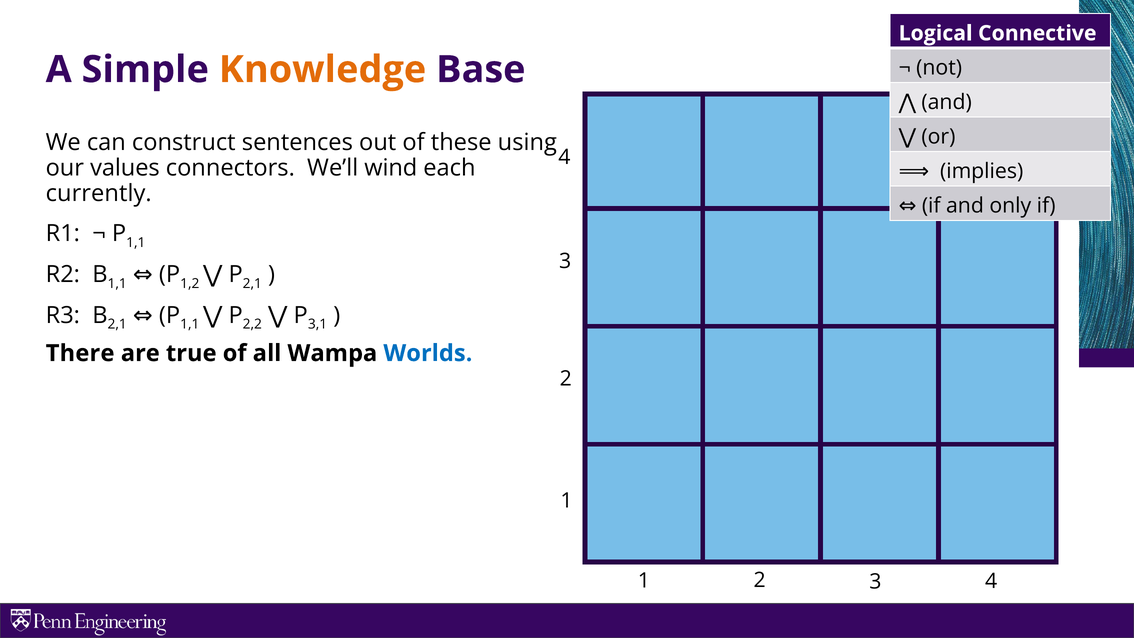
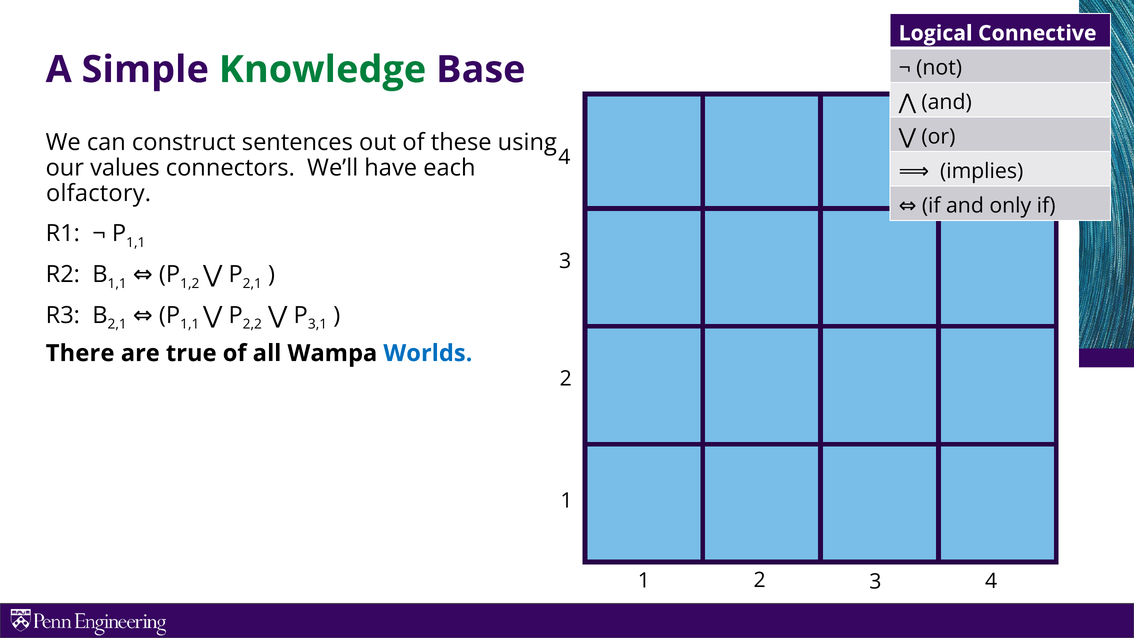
Knowledge colour: orange -> green (322, 70)
wind: wind -> have (391, 168)
currently: currently -> olfactory (99, 193)
